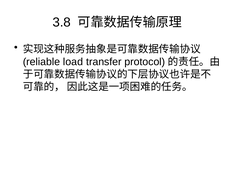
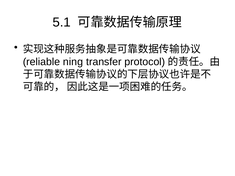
3.8: 3.8 -> 5.1 (62, 22)
load: load -> ning (73, 62)
